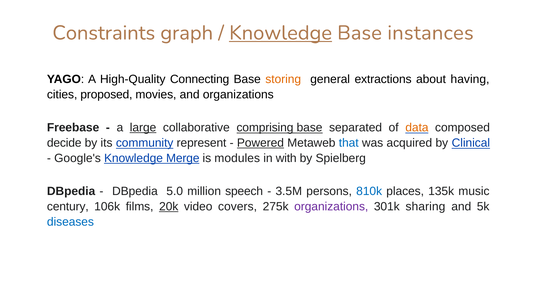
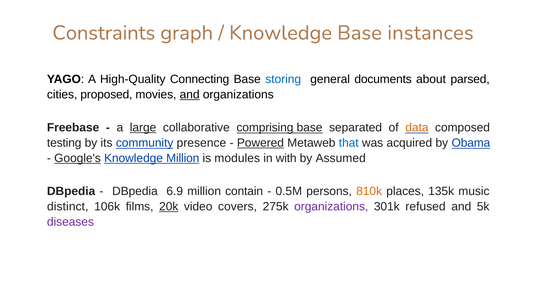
Knowledge underline: present -> none (281, 33)
storing colour: orange -> blue (283, 79)
extractions: extractions -> documents (383, 79)
having: having -> parsed (470, 79)
and underline: none -> present (190, 94)
decide: decide -> testing (64, 143)
represent: represent -> presence (201, 143)
Clinical: Clinical -> Obama (471, 143)
Google's underline: none -> present (78, 158)
Knowledge Merge: Merge -> Million (183, 158)
Spielberg: Spielberg -> Assumed (341, 158)
5.0: 5.0 -> 6.9 (175, 191)
speech: speech -> contain (244, 191)
3.5M: 3.5M -> 0.5M (289, 191)
810k colour: blue -> orange (369, 191)
century: century -> distinct (68, 207)
sharing: sharing -> refused (425, 207)
diseases colour: blue -> purple (70, 222)
